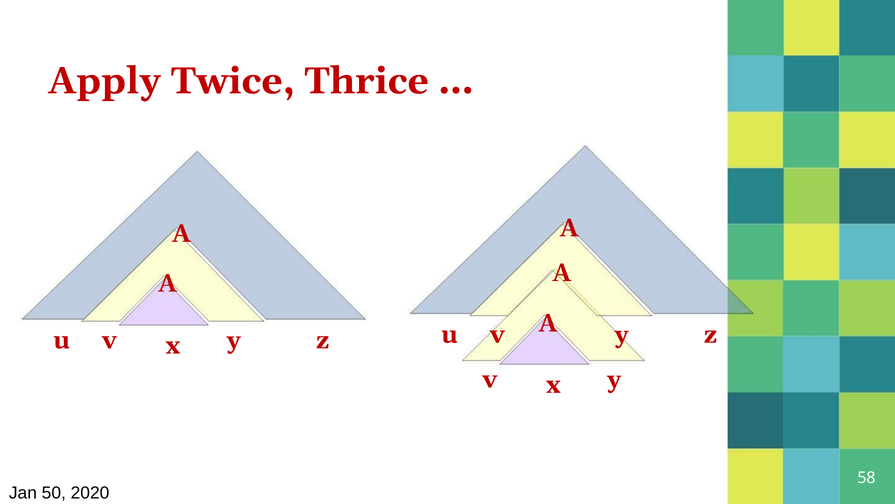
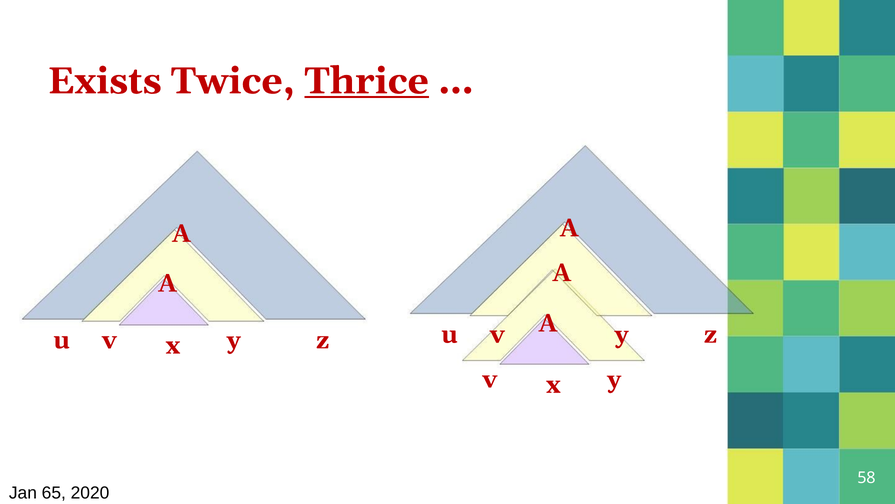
Apply: Apply -> Exists (105, 81)
Thrice underline: none -> present (367, 81)
50: 50 -> 65 (54, 493)
